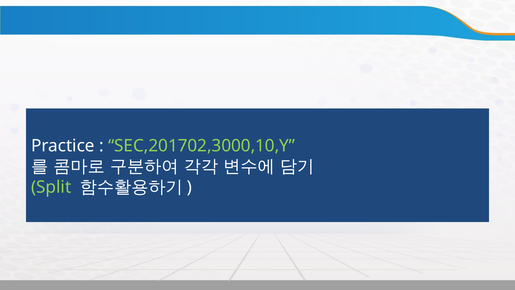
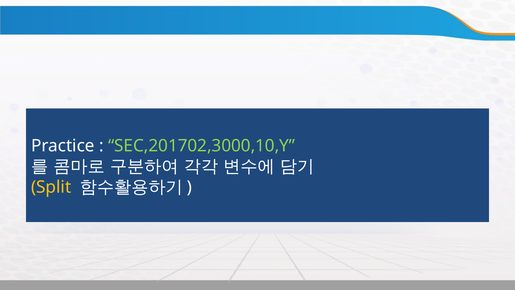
Split colour: light green -> yellow (51, 187)
